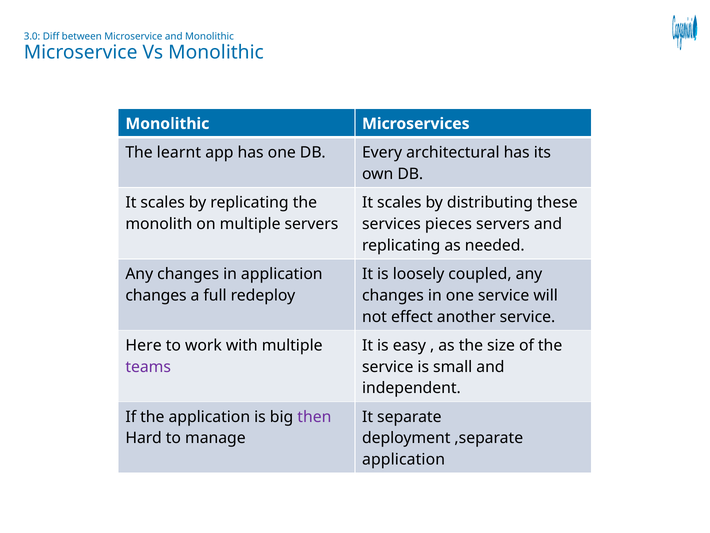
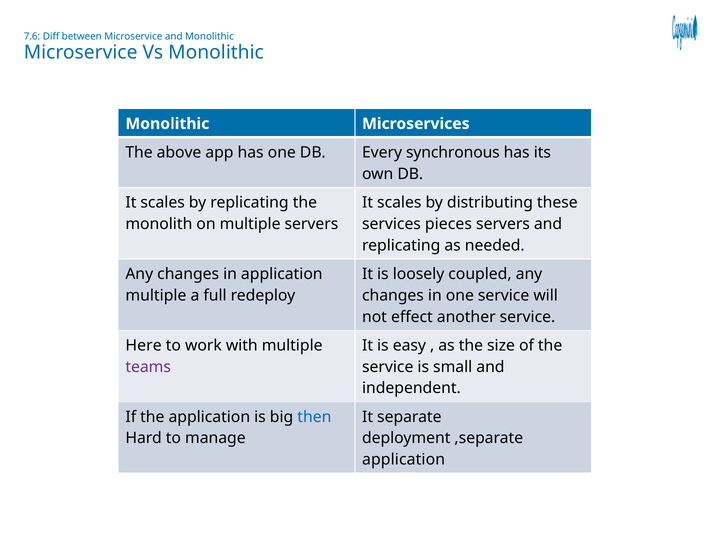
3.0: 3.0 -> 7.6 (32, 37)
learnt: learnt -> above (179, 152)
architectural: architectural -> synchronous (453, 152)
changes: changes -> multiple (156, 295)
then colour: purple -> blue (314, 416)
